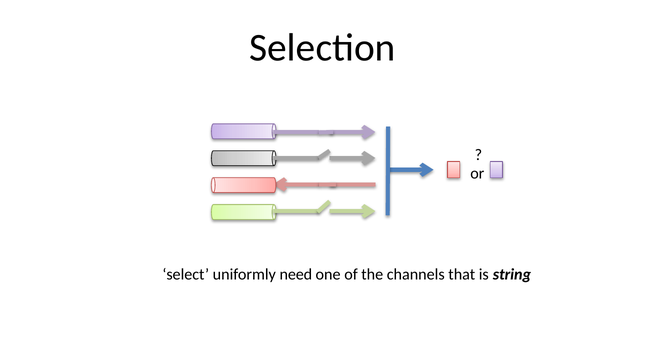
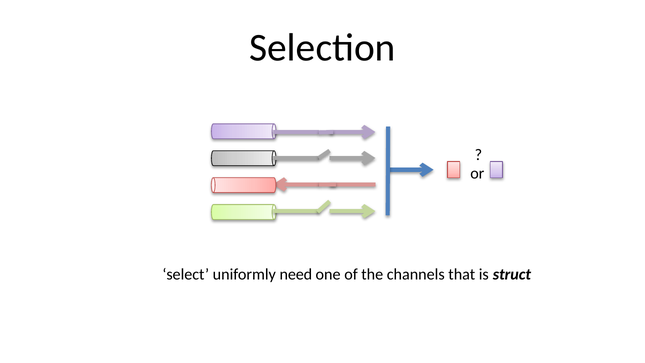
string: string -> struct (512, 275)
